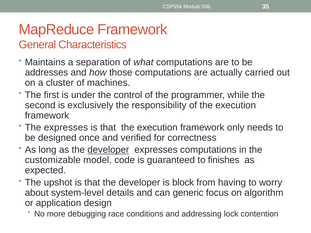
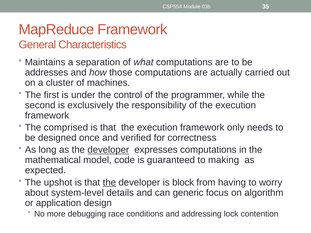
The expresses: expresses -> comprised (66, 128)
customizable: customizable -> mathematical (53, 160)
finishes: finishes -> making (224, 160)
the underline: none -> present (109, 183)
